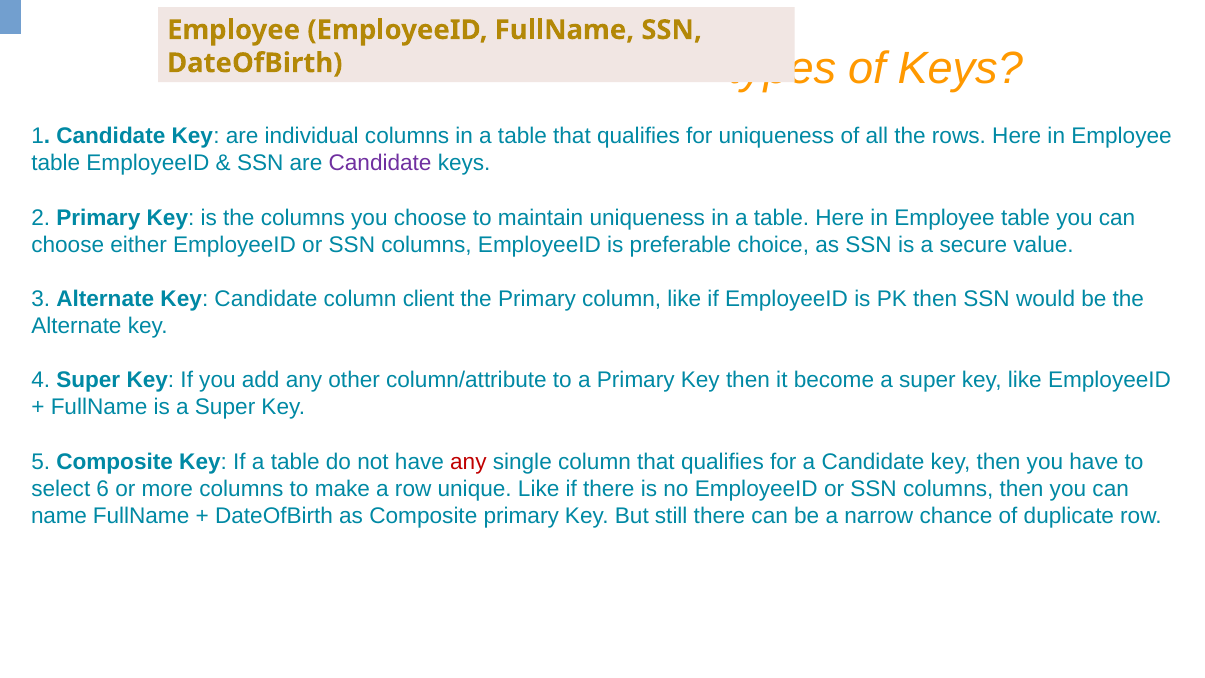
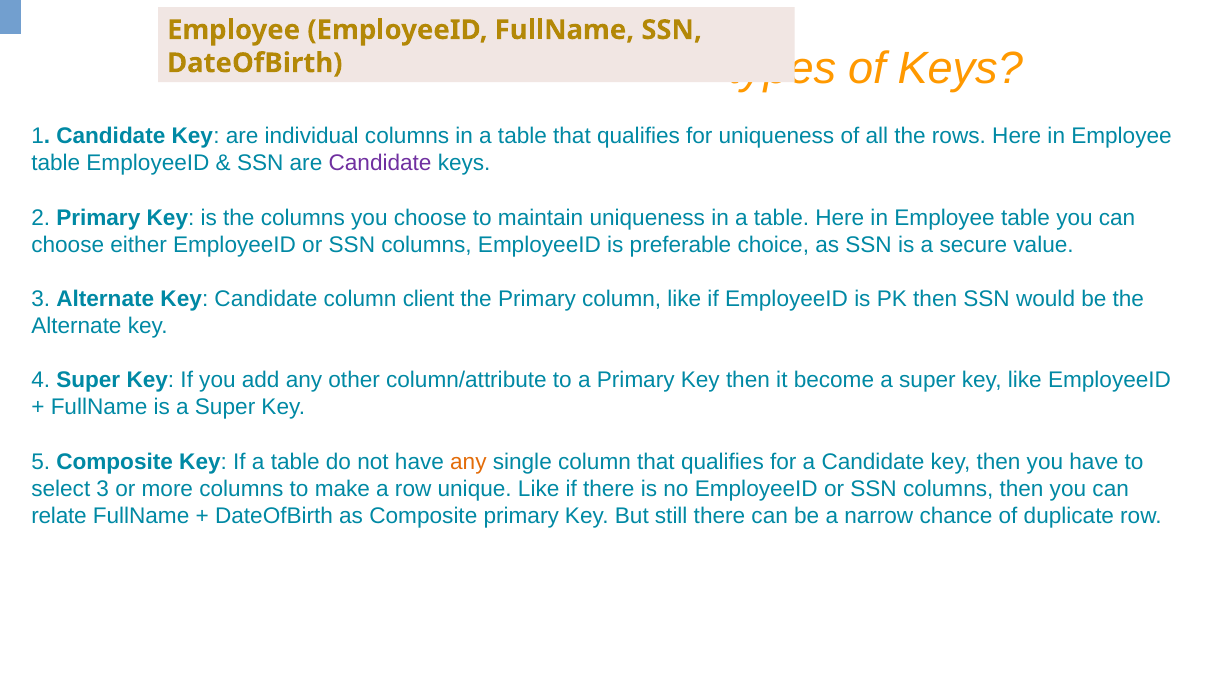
any colour: red -> orange (468, 462)
select 6: 6 -> 3 (103, 489)
name: name -> relate (59, 516)
